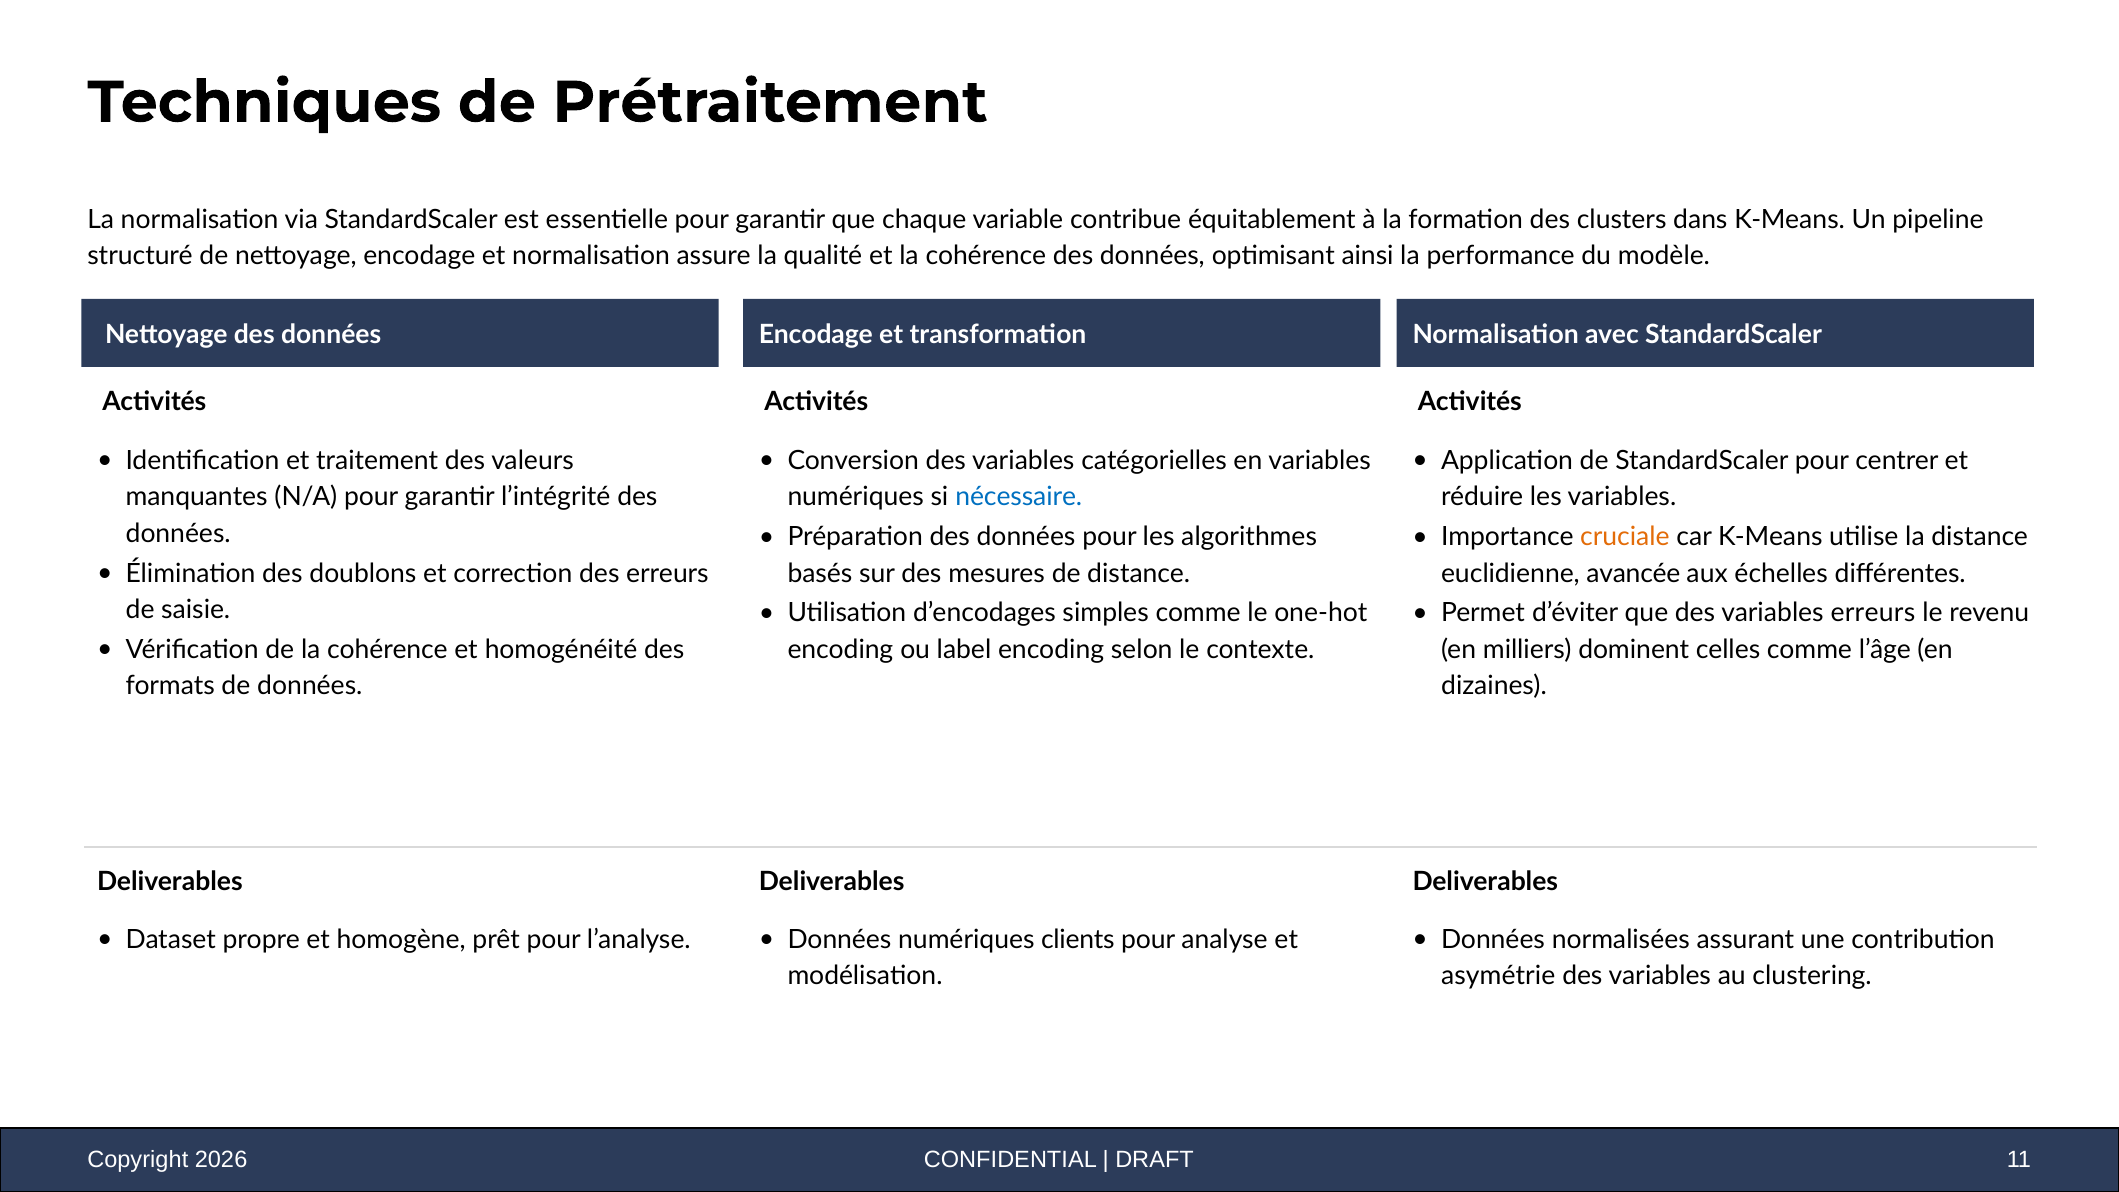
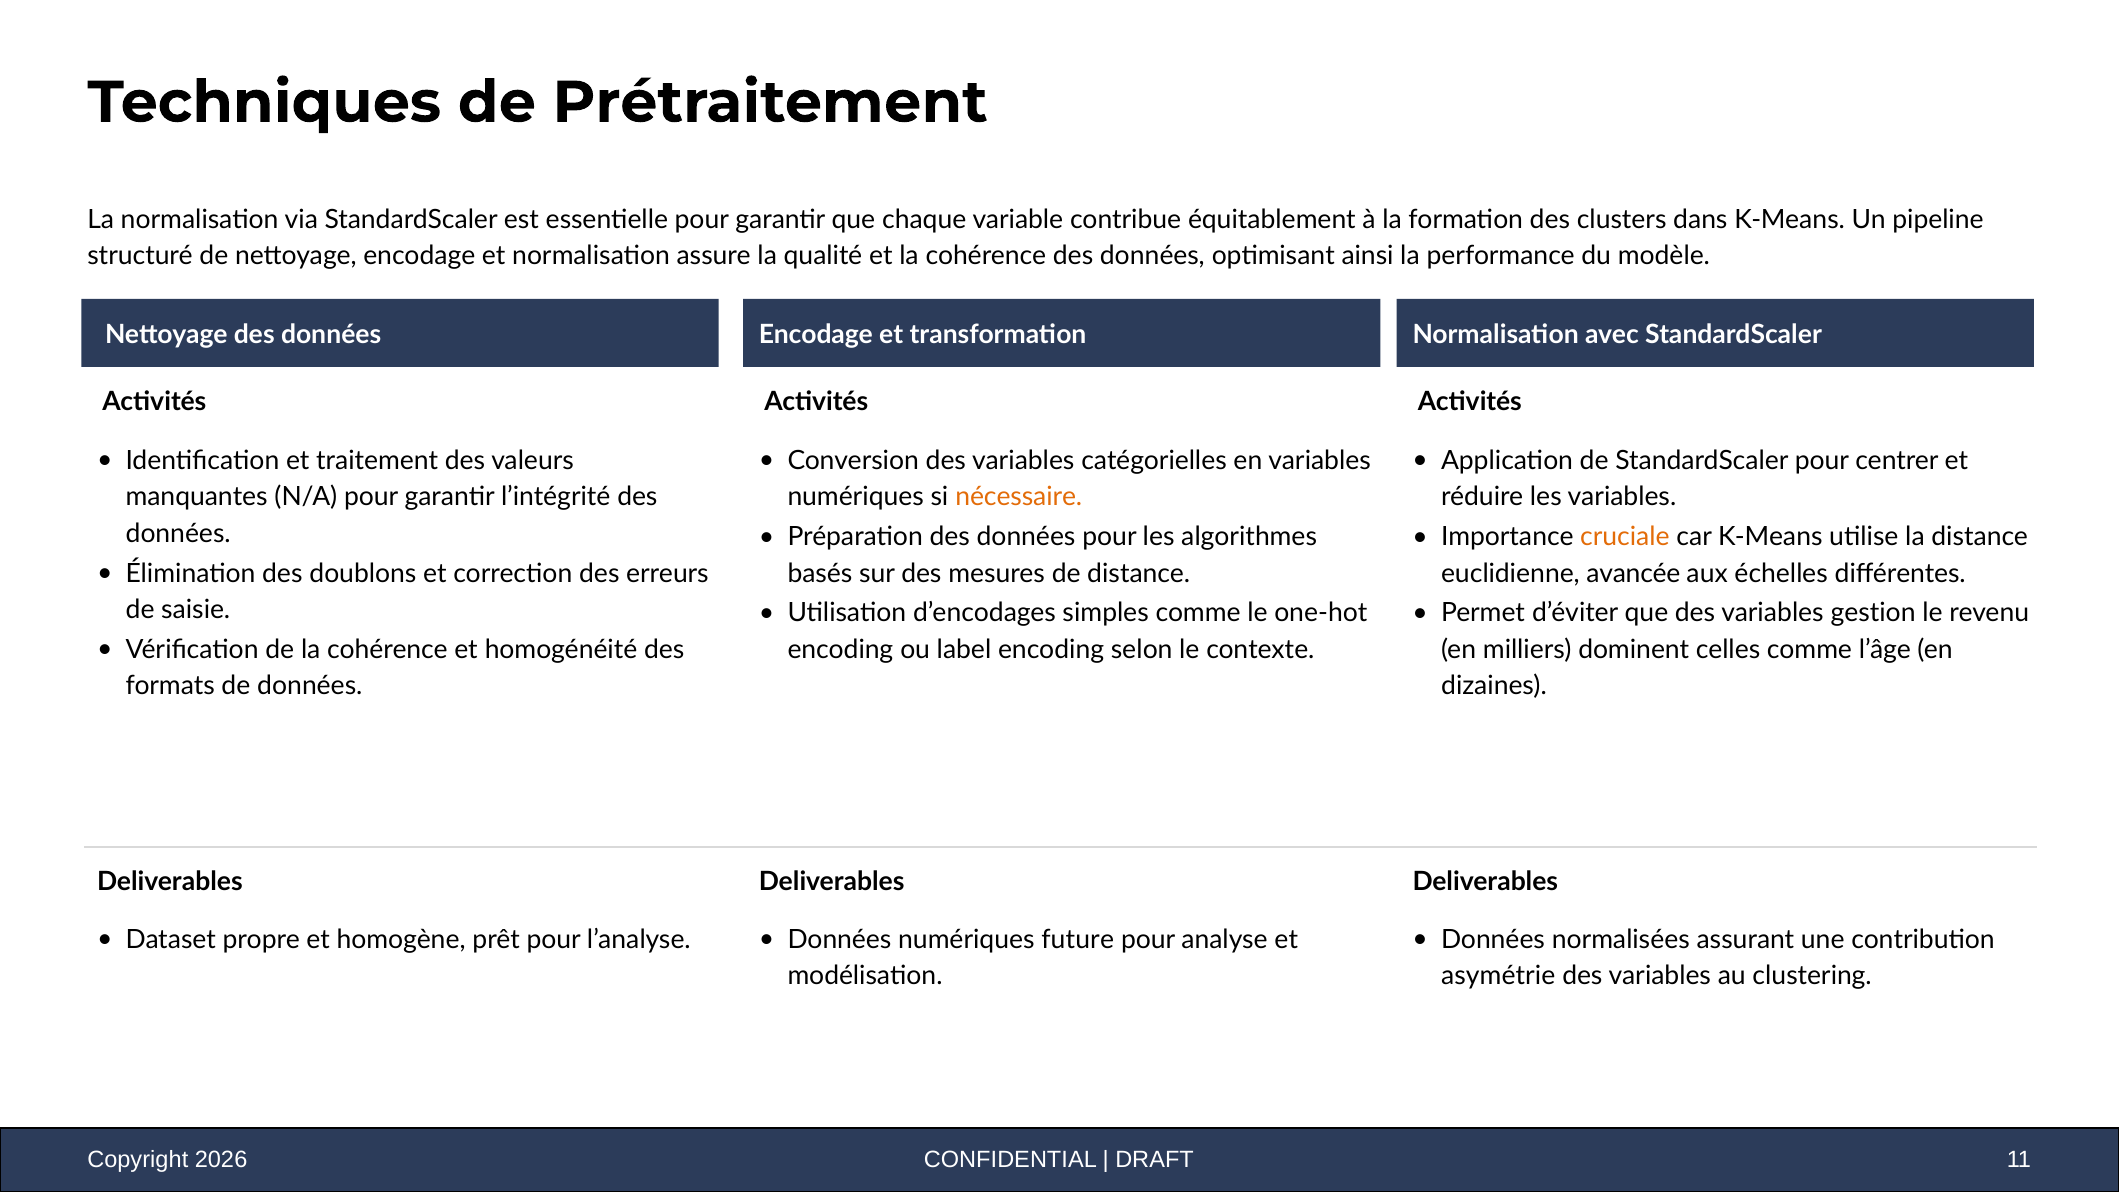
nécessaire colour: blue -> orange (1019, 497)
variables erreurs: erreurs -> gestion (1873, 613)
clients: clients -> future (1078, 939)
